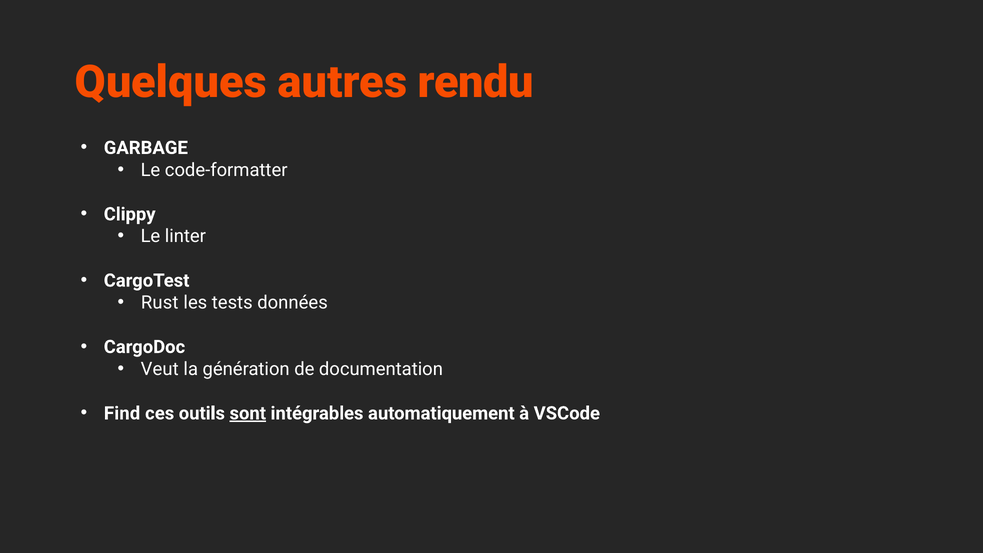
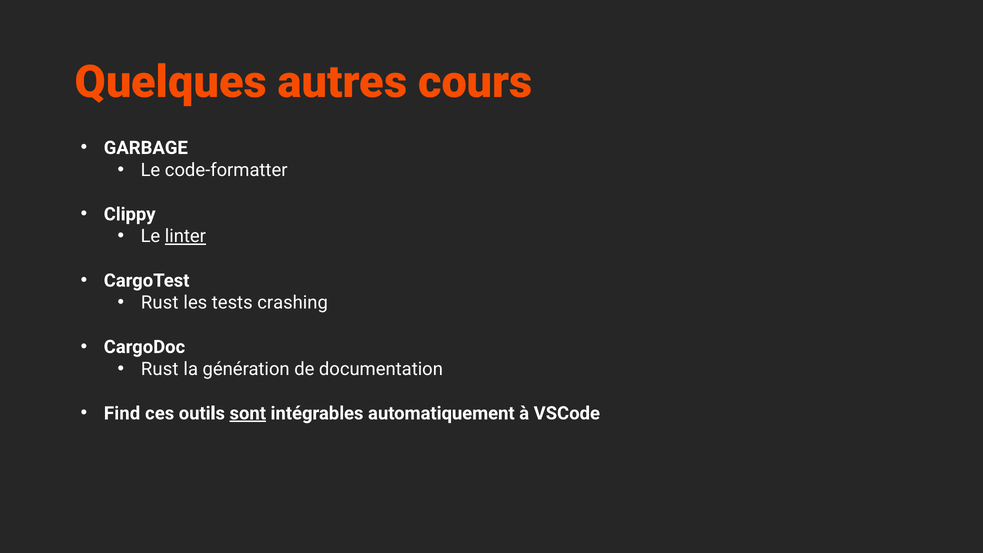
rendu: rendu -> cours (475, 83)
linter underline: none -> present (185, 236)
données: données -> crashing (293, 303)
Veut: Veut -> Rust (160, 369)
